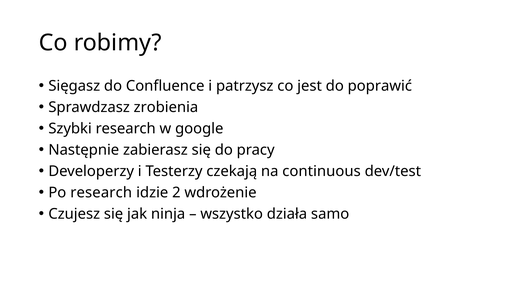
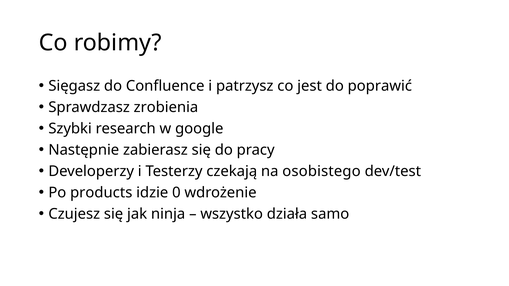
continuous: continuous -> osobistego (321, 171)
Po research: research -> products (101, 193)
2: 2 -> 0 (176, 193)
